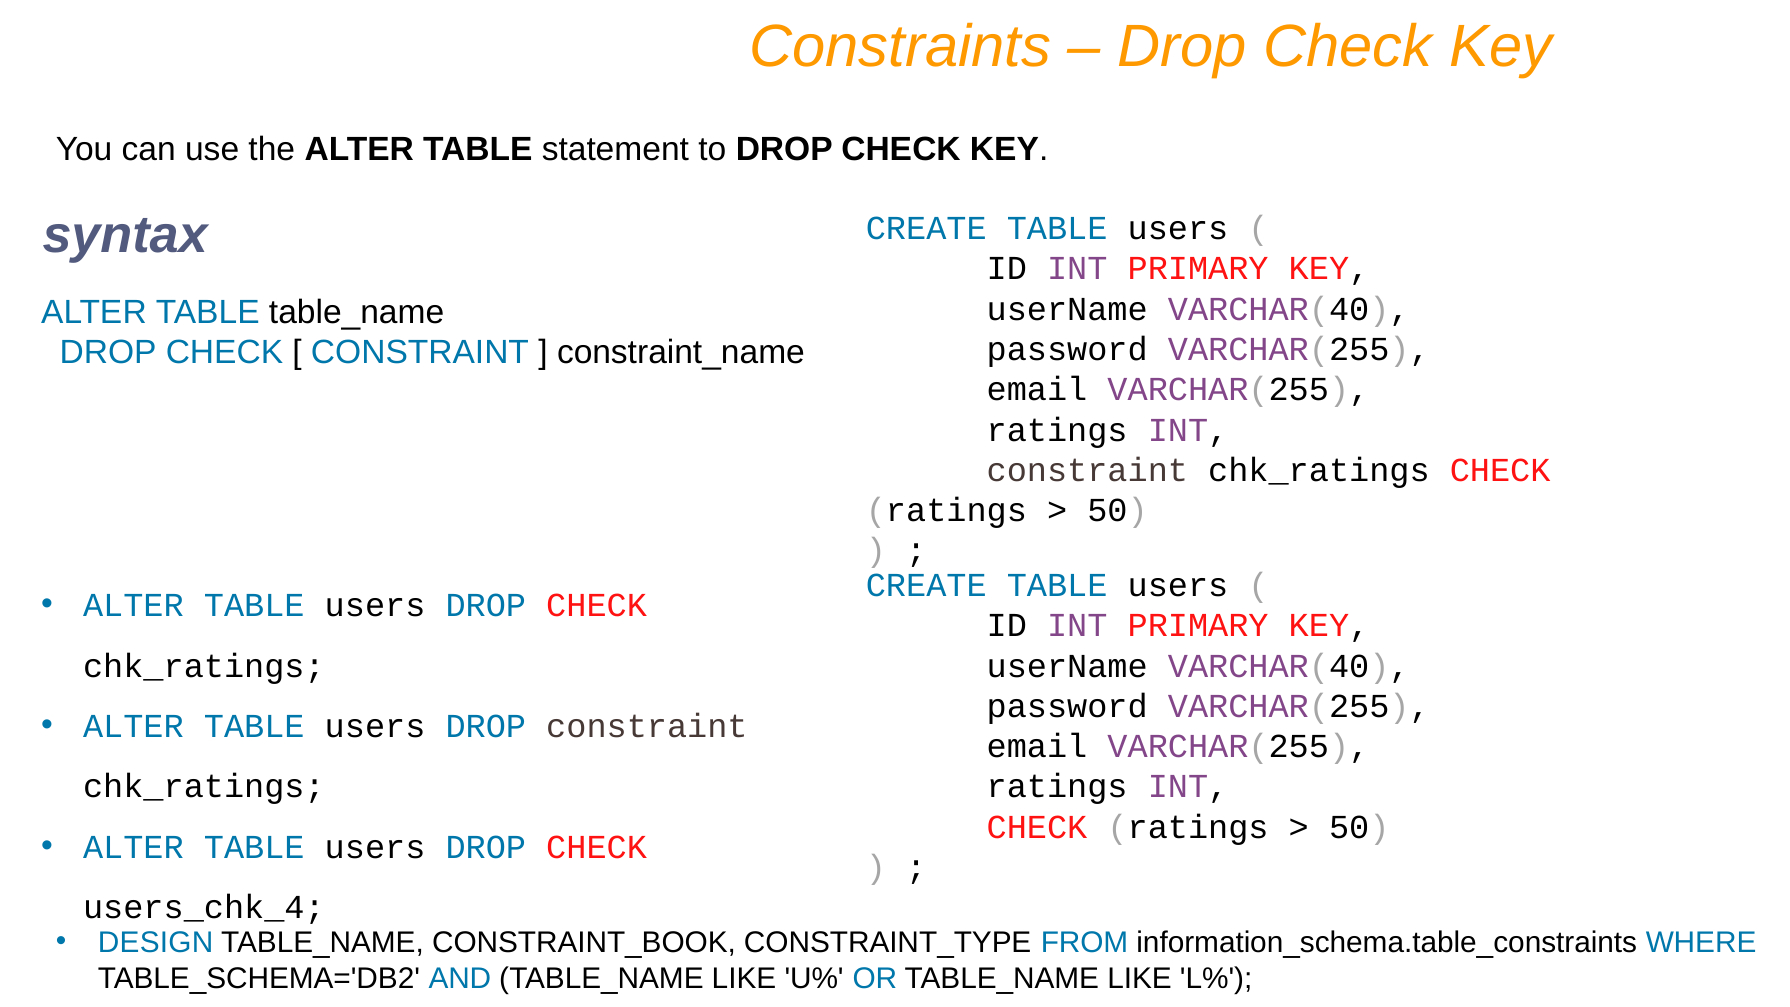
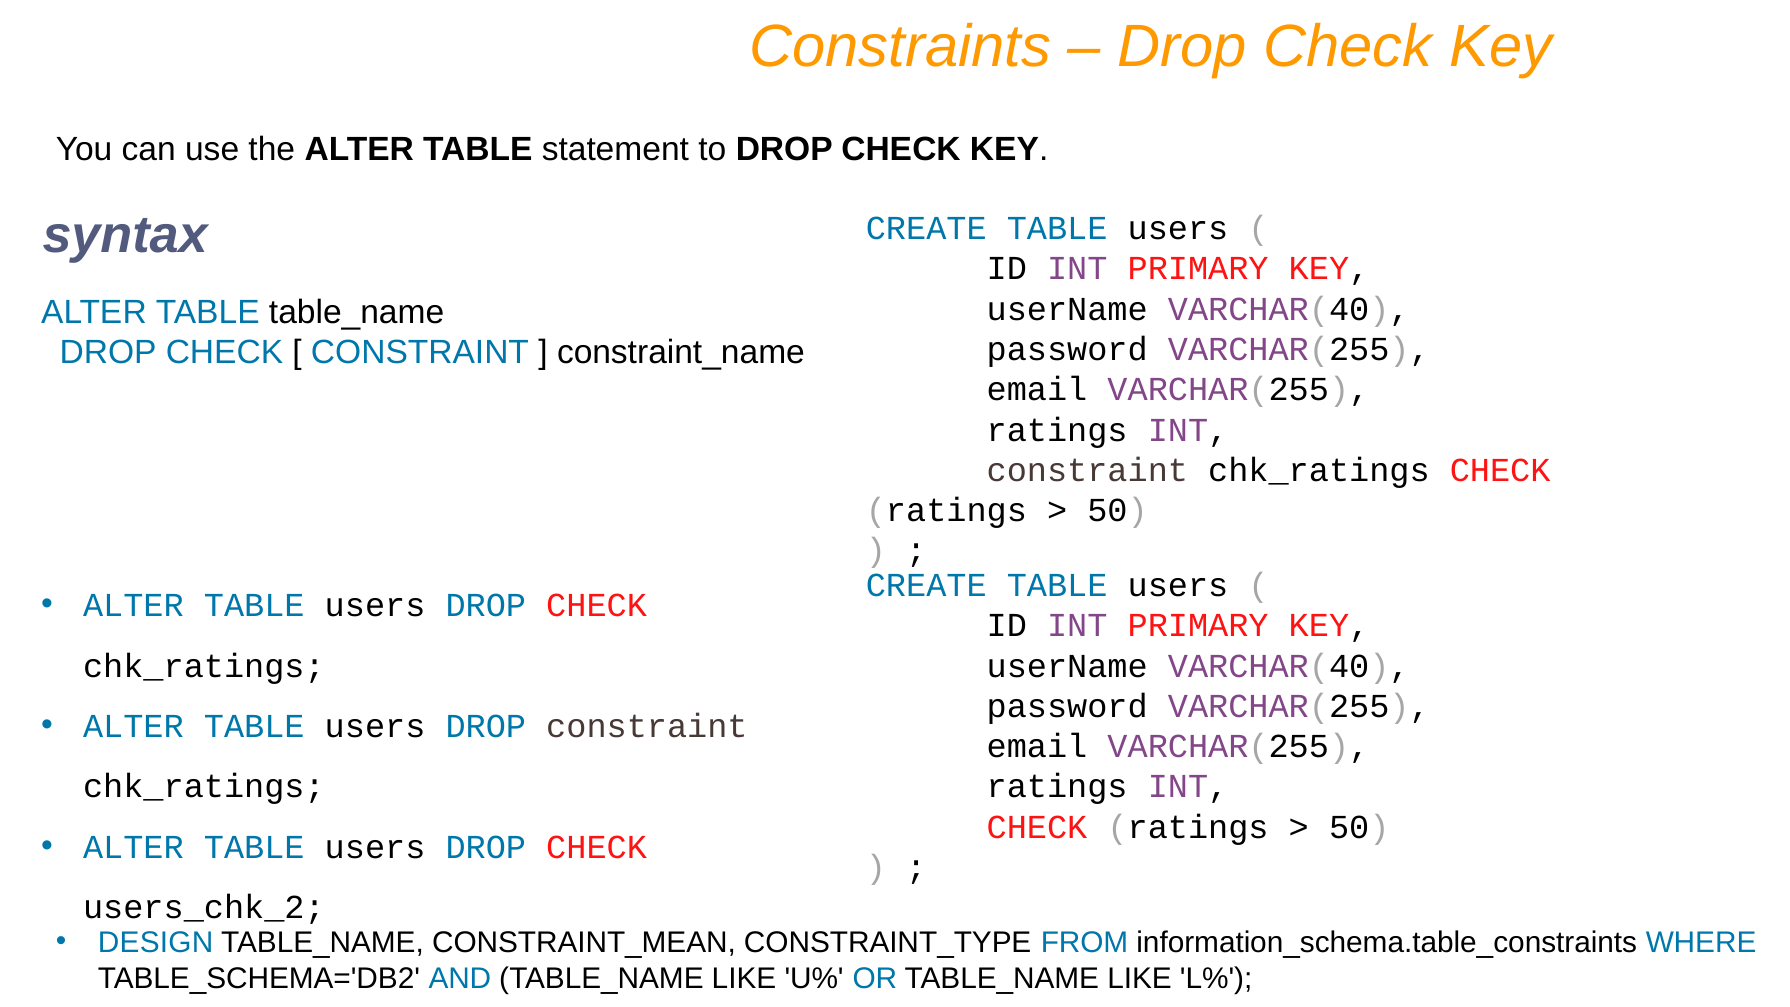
users_chk_4: users_chk_4 -> users_chk_2 (204, 908)
CONSTRAINT_BOOK: CONSTRAINT_BOOK -> CONSTRAINT_MEAN (584, 942)
